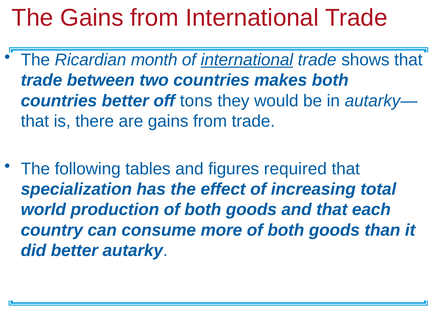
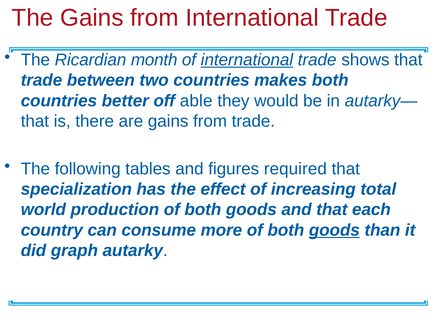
tons: tons -> able (196, 101)
goods underline: none -> present (334, 230)
did better: better -> graph (74, 250)
